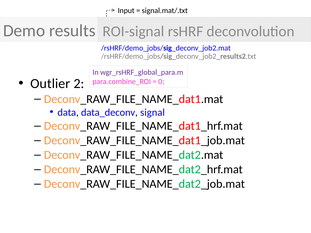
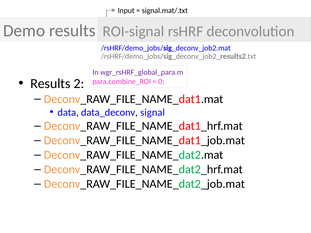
Outlier: Outlier -> Results (50, 84)
